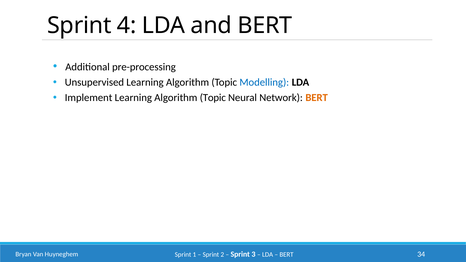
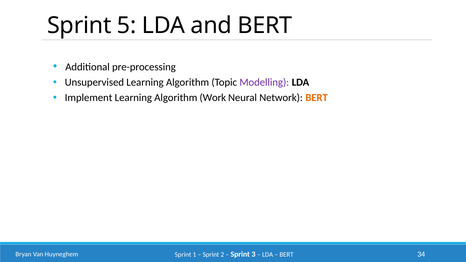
4: 4 -> 5 (127, 25)
Modelling colour: blue -> purple (264, 82)
Topic: Topic -> Work (213, 98)
